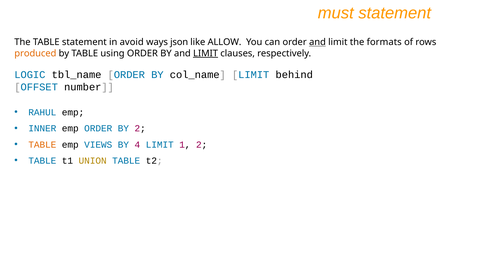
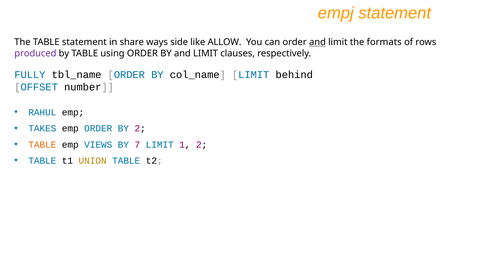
must: must -> empj (336, 13)
avoid: avoid -> share (132, 42)
json: json -> side (179, 42)
produced colour: orange -> purple (35, 53)
LIMIT underline: present -> none (206, 53)
LOGIC: LOGIC -> FULLY (30, 75)
INNER: INNER -> TAKES (42, 129)
4: 4 -> 7 (137, 145)
